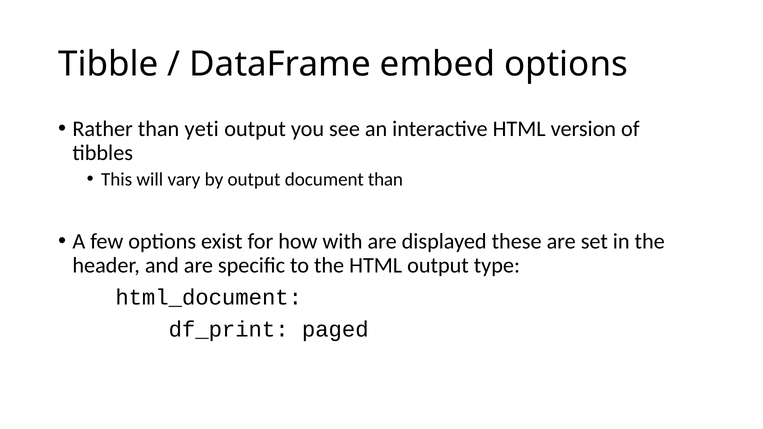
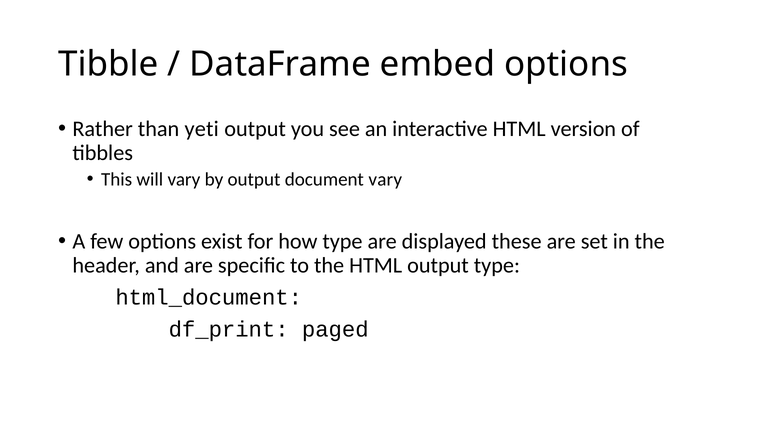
document than: than -> vary (385, 179)
how with: with -> type (342, 242)
